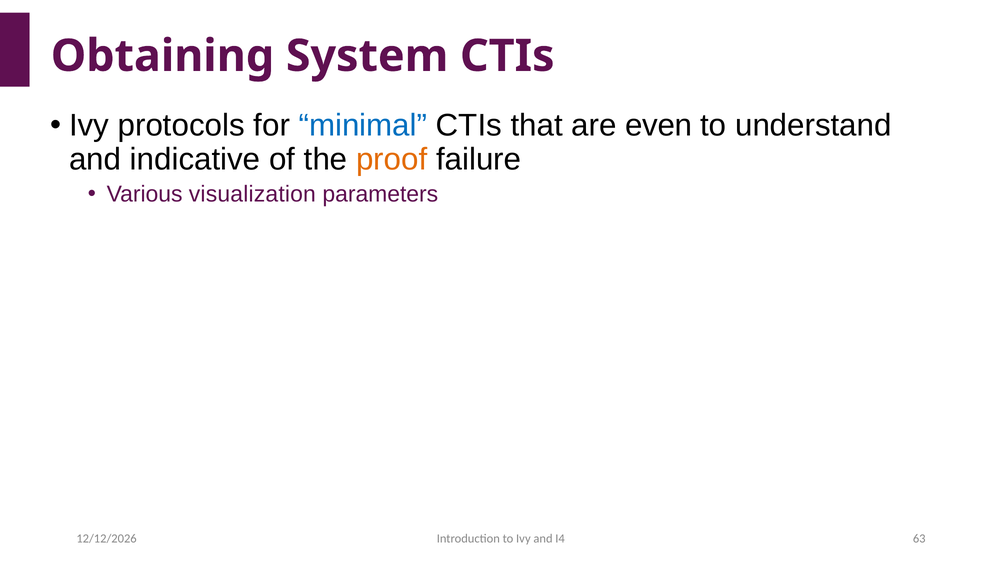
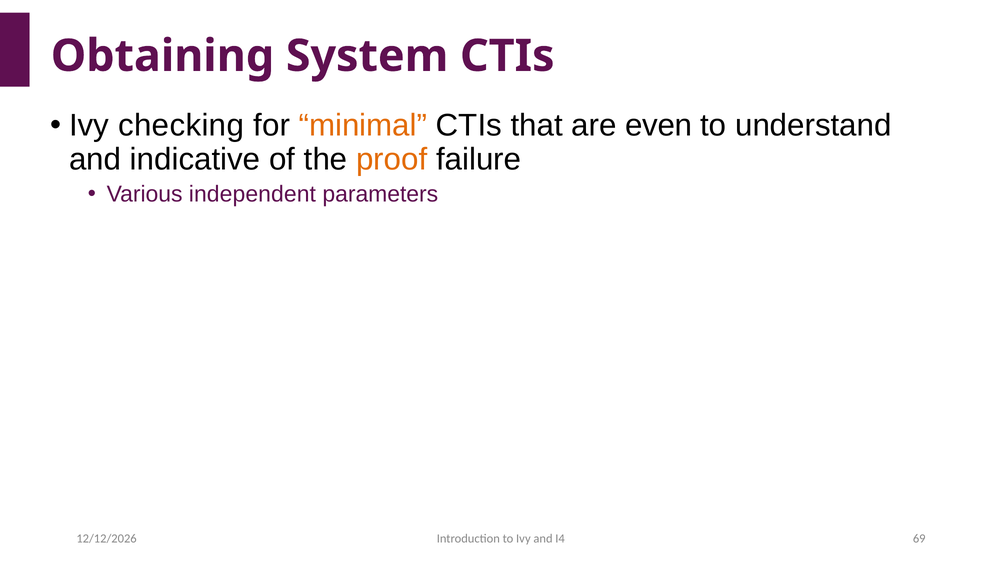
protocols: protocols -> checking (181, 126)
minimal colour: blue -> orange (363, 126)
visualization: visualization -> independent (252, 194)
63: 63 -> 69 (919, 538)
